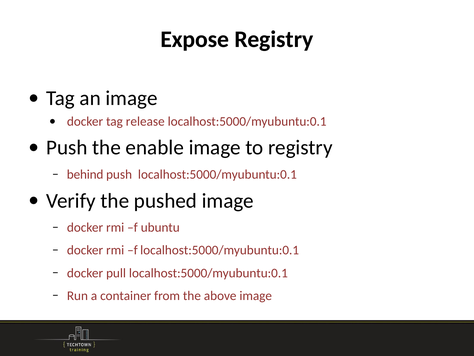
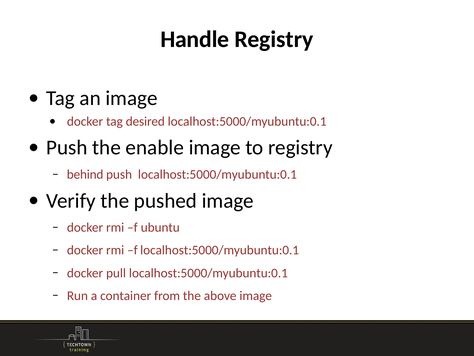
Expose: Expose -> Handle (195, 39)
release: release -> desired (145, 121)
